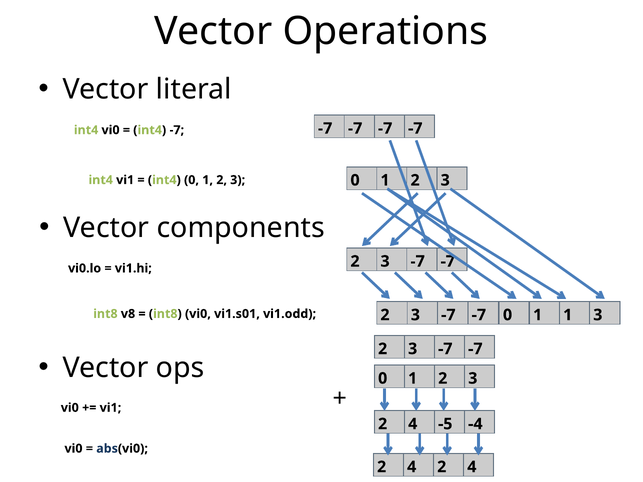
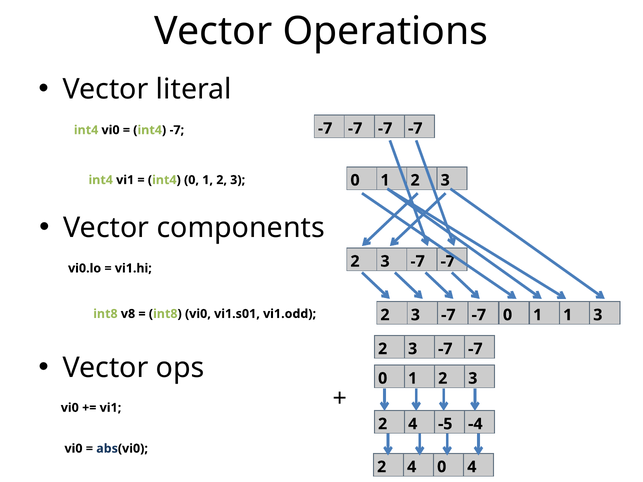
4 2: 2 -> 0 (442, 467)
